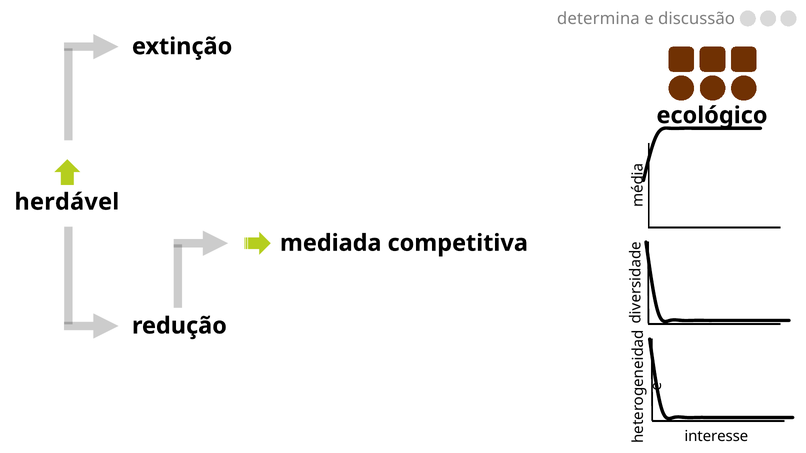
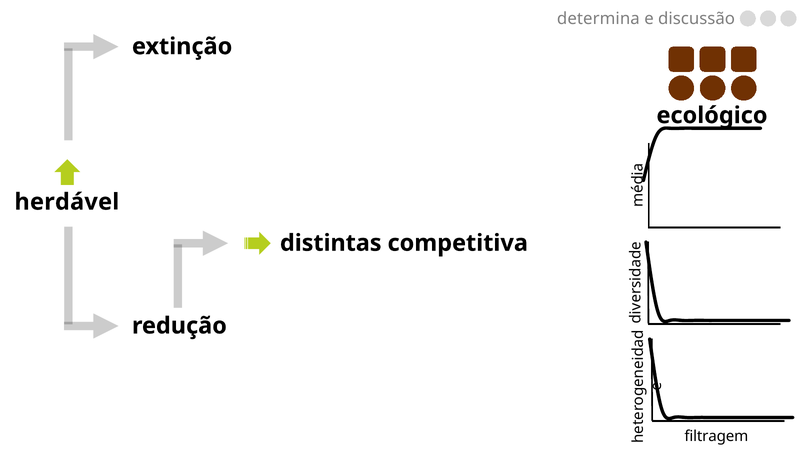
mediada: mediada -> distintas (331, 243)
interesse: interesse -> filtragem (716, 436)
